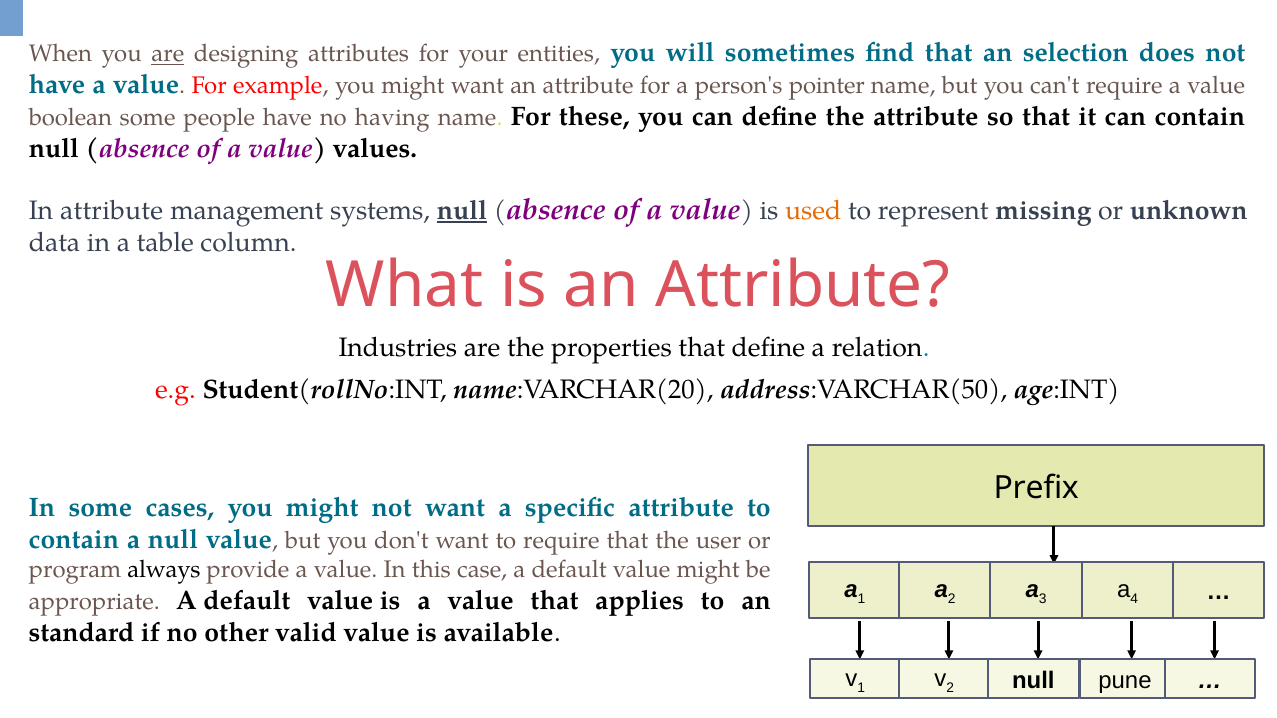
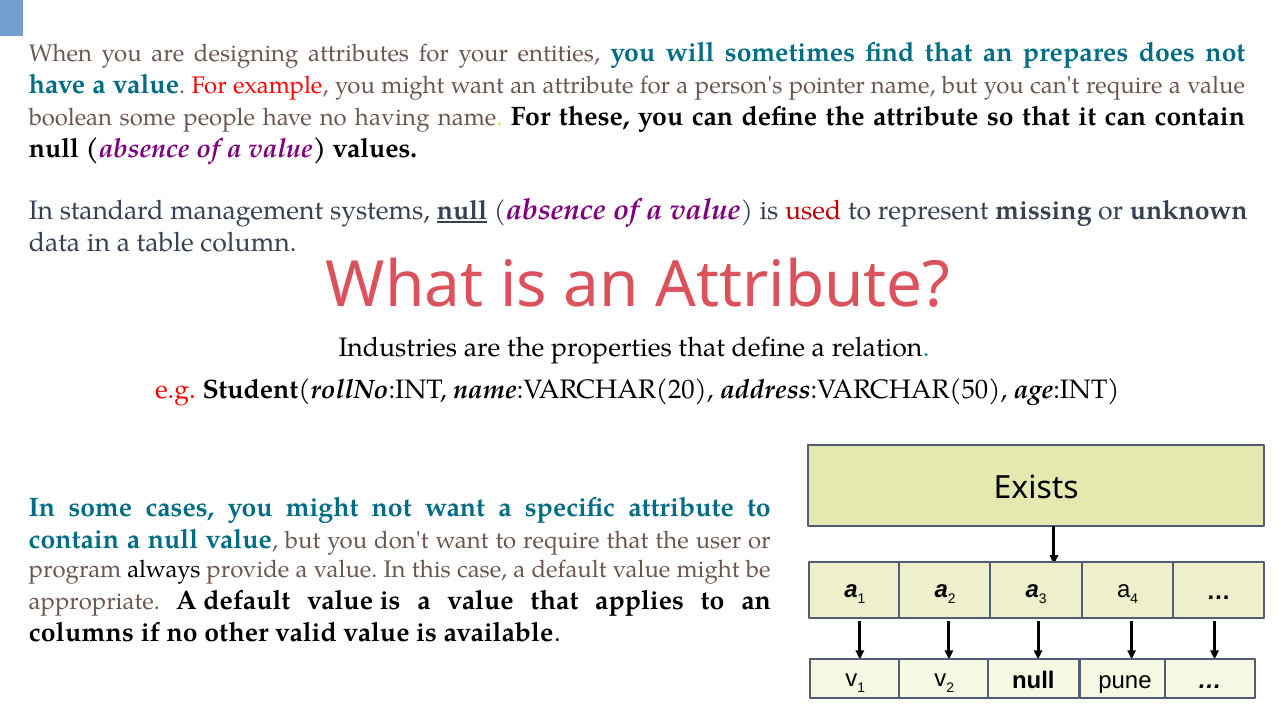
are underline: present -> none (168, 54)
selection: selection -> prepares (1076, 53)
In attribute: attribute -> standard (112, 211)
used colour: orange -> red (813, 211)
Prefix: Prefix -> Exists (1036, 488)
standard: standard -> columns (81, 633)
